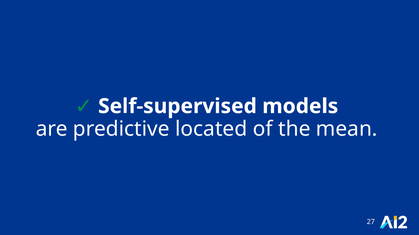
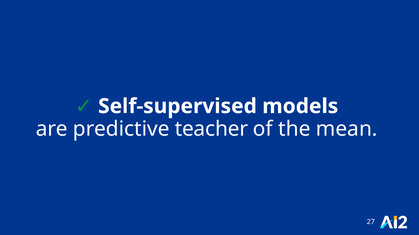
located: located -> teacher (211, 129)
